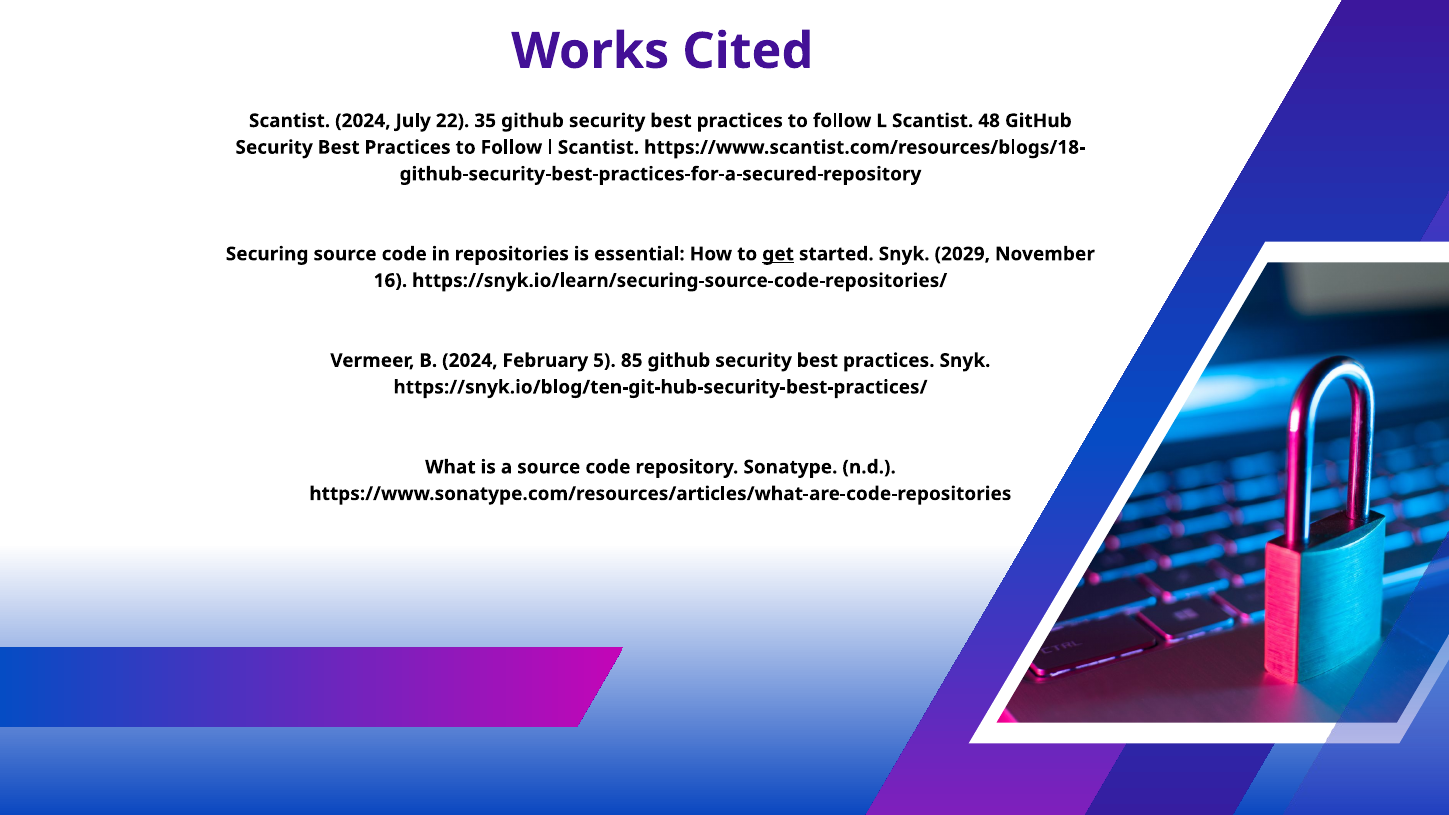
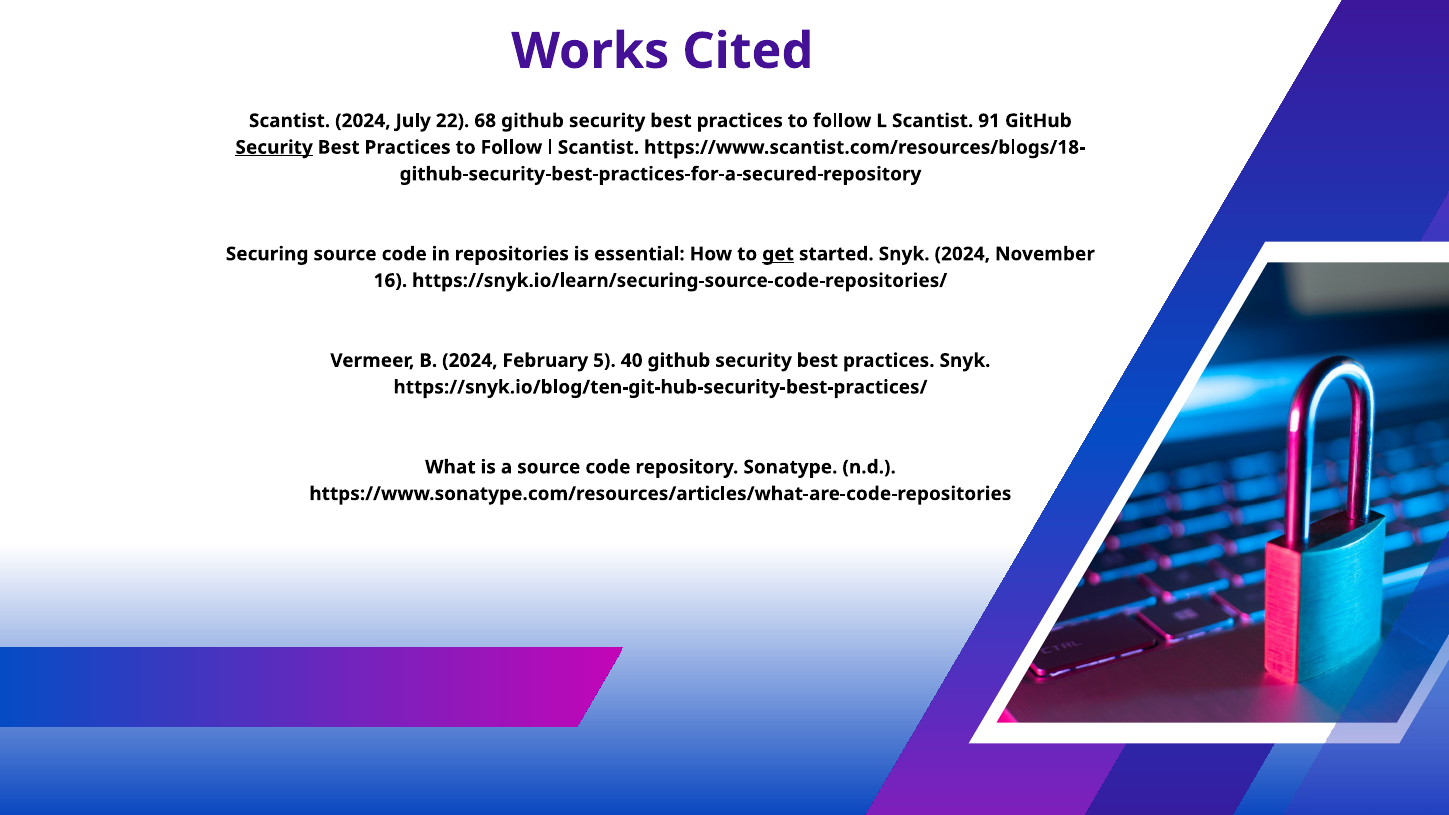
35: 35 -> 68 (485, 121)
48: 48 -> 91 (989, 121)
Security underline: none -> present (274, 147)
Snyk 2029: 2029 -> 2024 (962, 254)
85: 85 -> 40 (632, 361)
